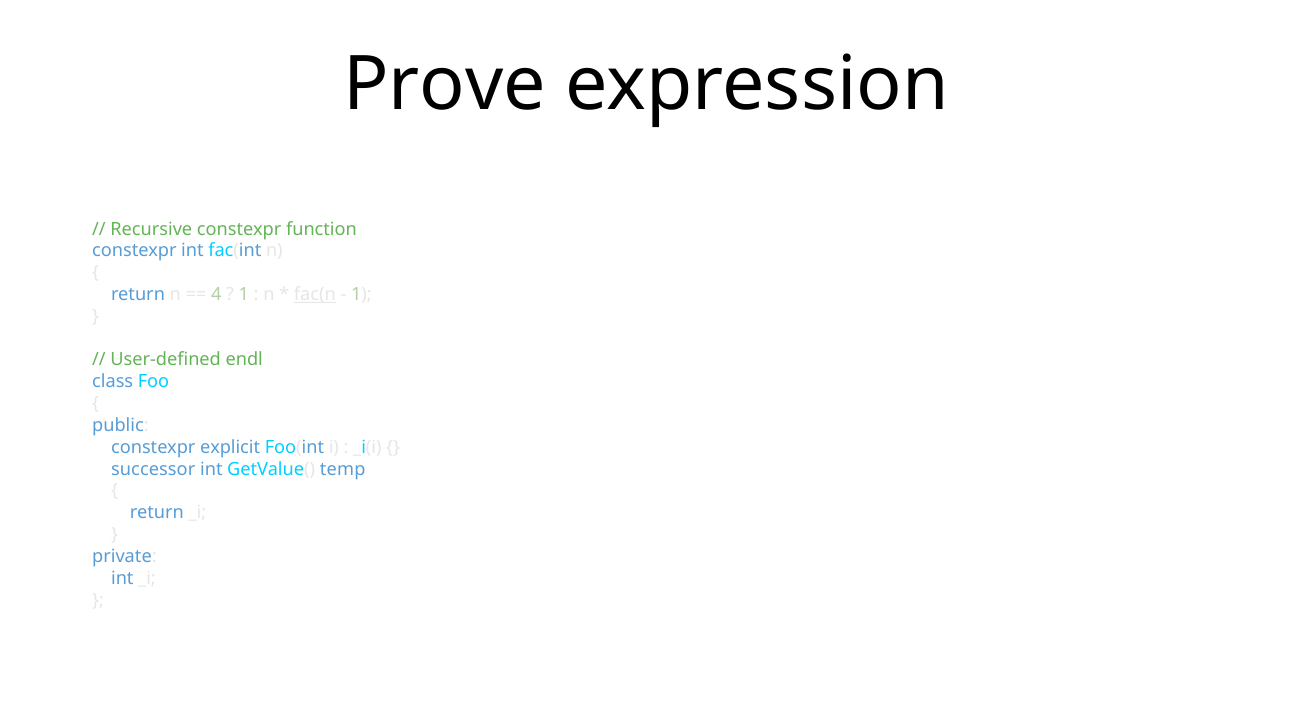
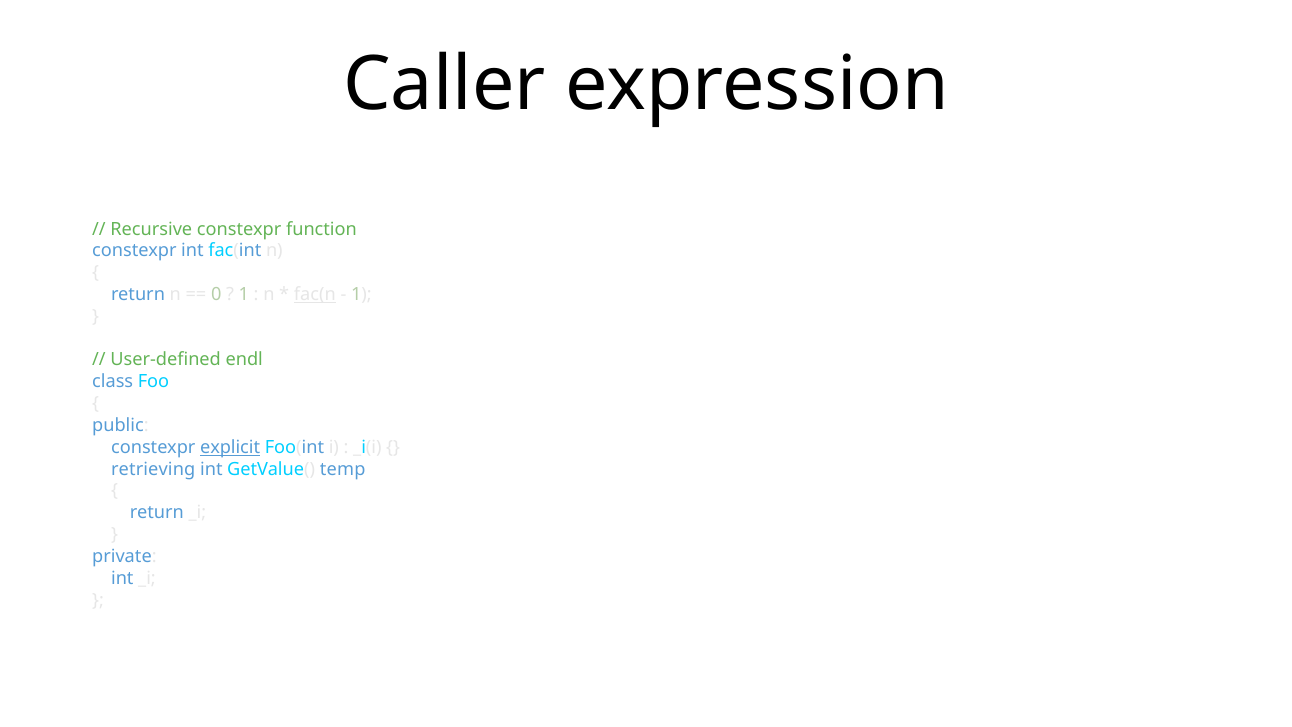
Prove: Prove -> Caller (445, 85)
4: 4 -> 0 (216, 294)
explicit underline: none -> present (230, 447)
successor: successor -> retrieving (153, 469)
